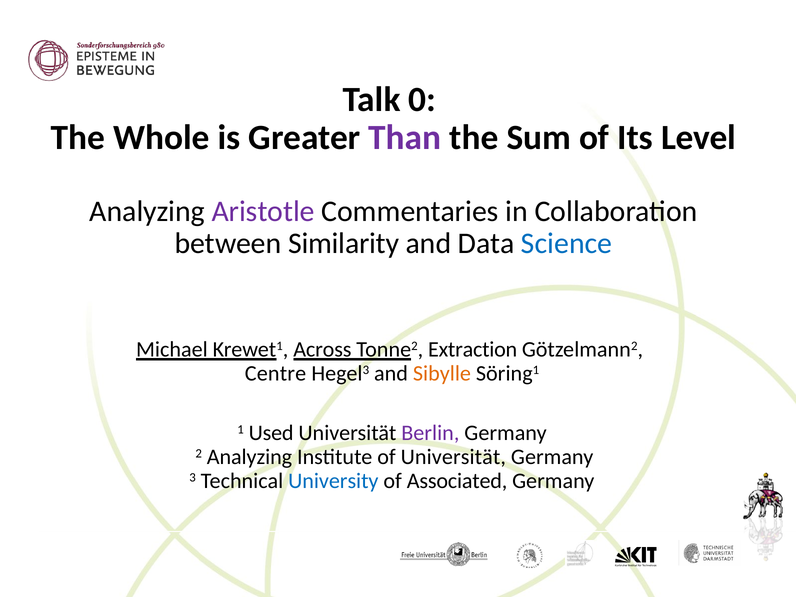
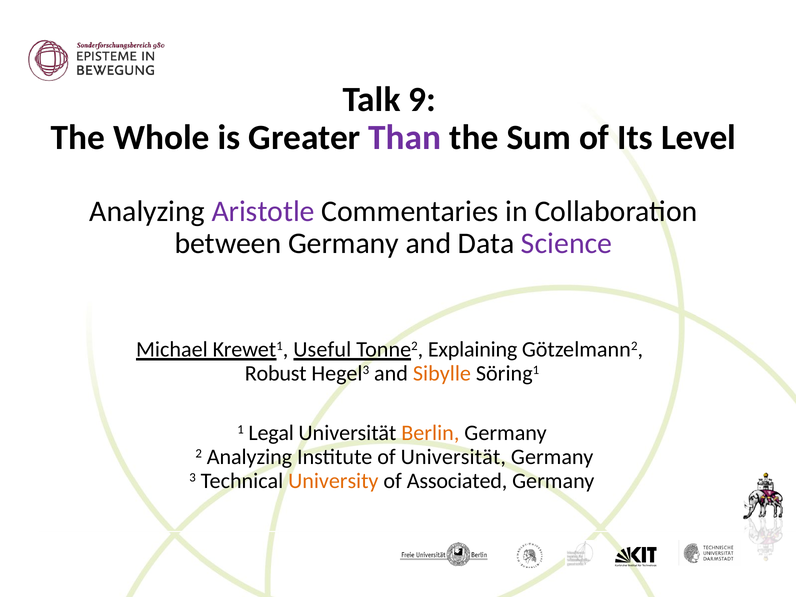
0: 0 -> 9 (422, 100)
between Similarity: Similarity -> Germany (344, 244)
Science colour: blue -> purple (567, 244)
Across: Across -> Useful (322, 350)
Extraction: Extraction -> Explaining (473, 350)
Centre: Centre -> Robust (276, 374)
Used: Used -> Legal (271, 433)
Berlin colour: purple -> orange (430, 433)
University colour: blue -> orange (333, 481)
